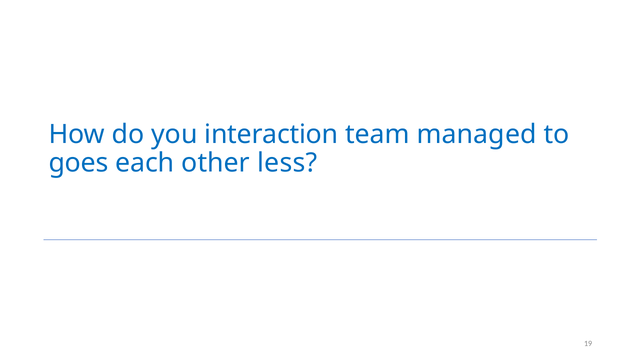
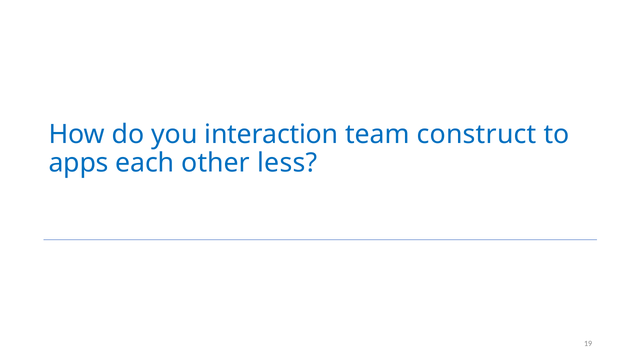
managed: managed -> construct (477, 134)
goes: goes -> apps (79, 163)
